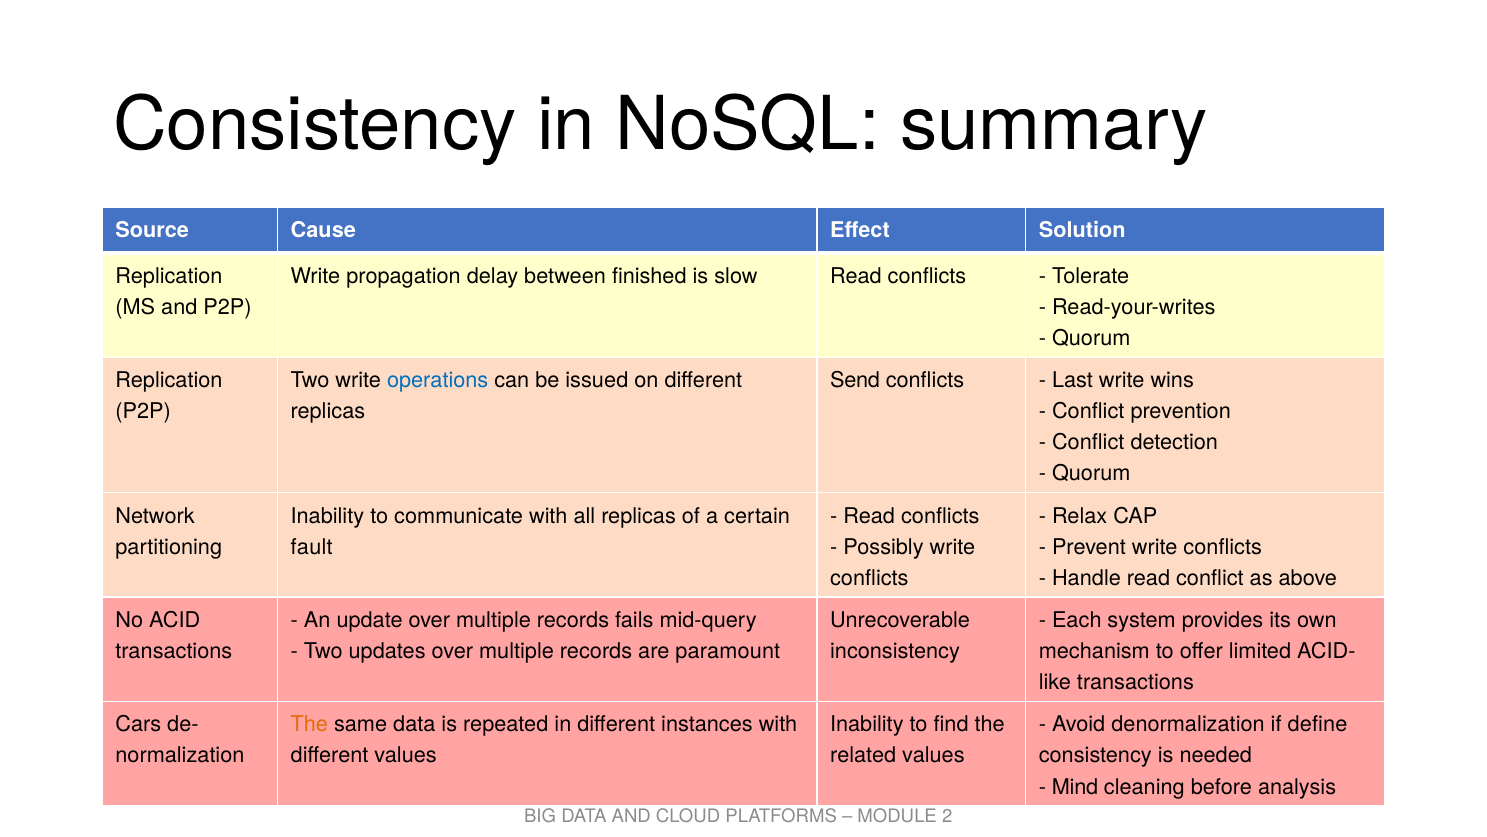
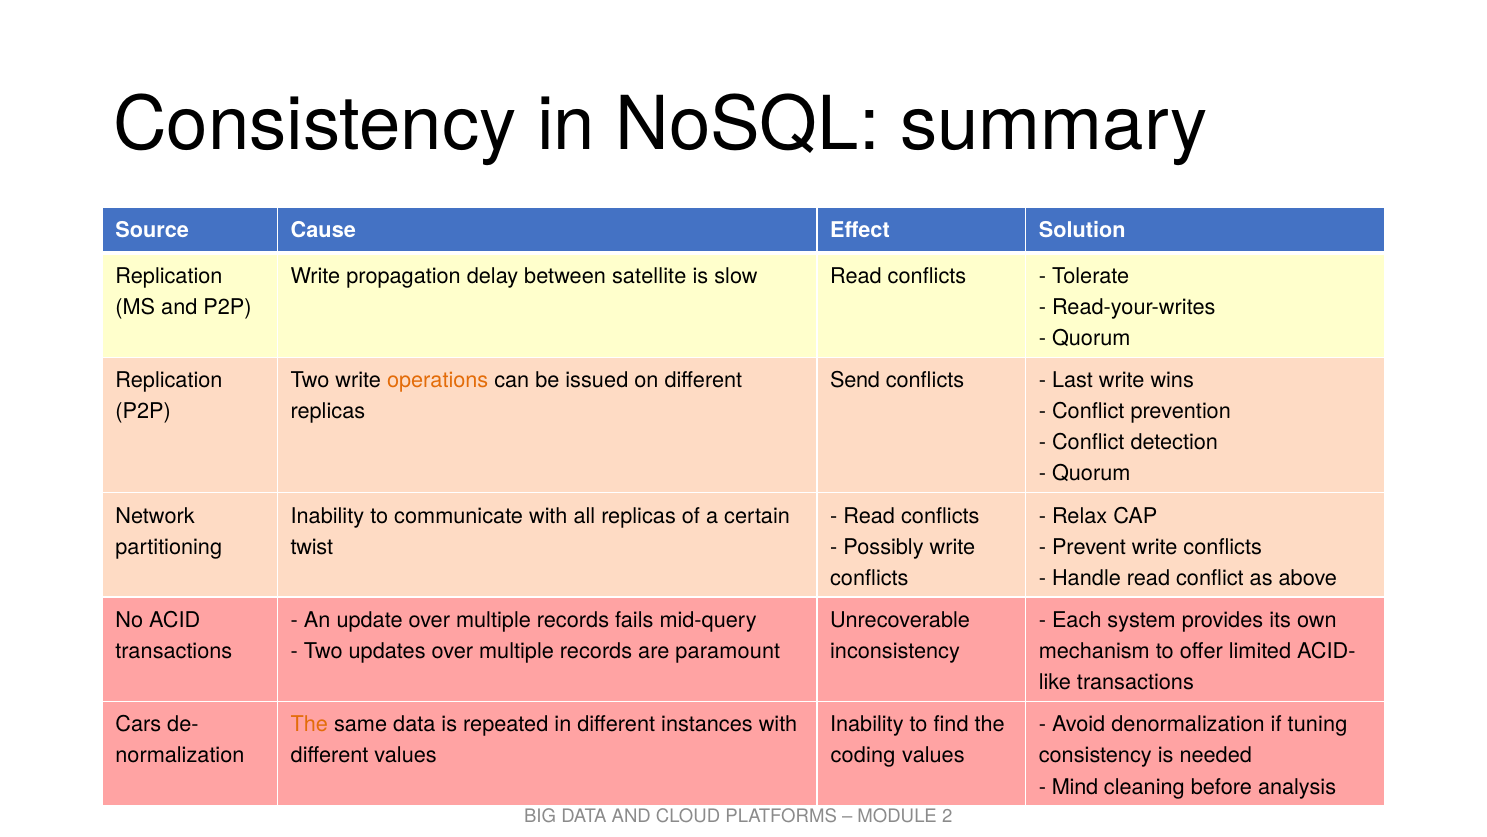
finished: finished -> satellite (649, 276)
operations colour: blue -> orange (438, 380)
fault: fault -> twist (312, 547)
define: define -> tuning (1318, 724)
related: related -> coding (863, 755)
